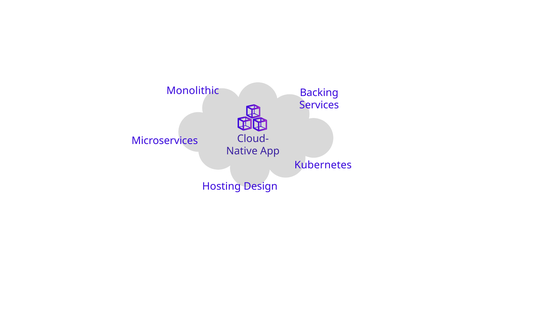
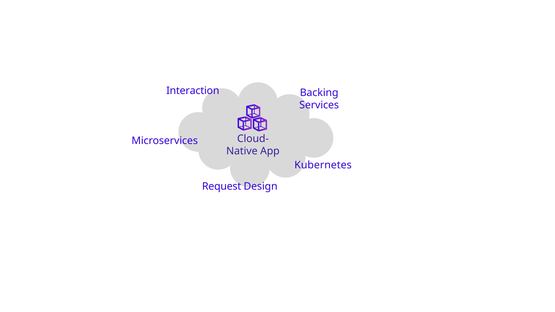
Monolithic: Monolithic -> Interaction (193, 91)
Hosting: Hosting -> Request (222, 187)
